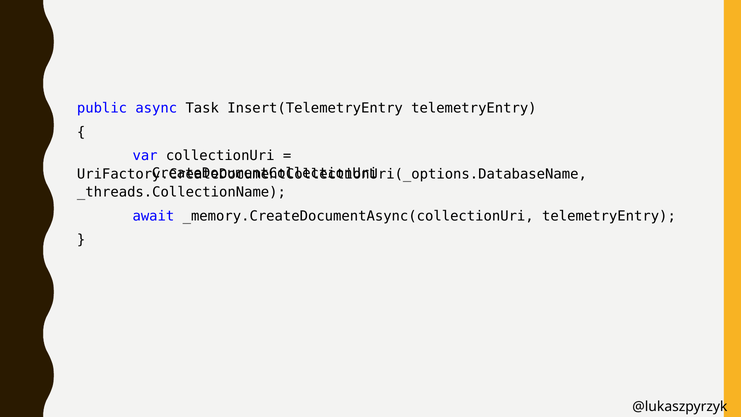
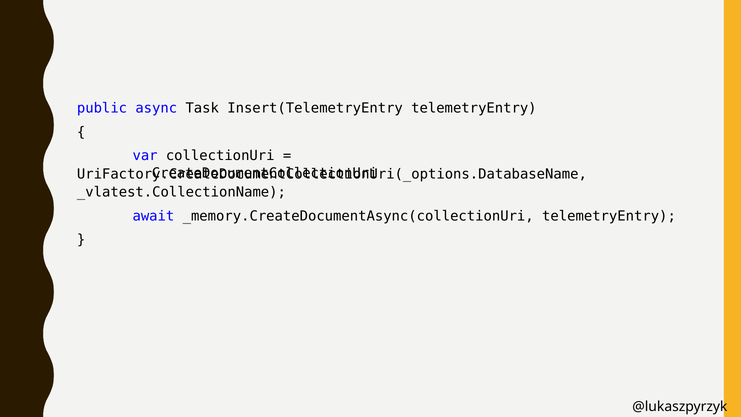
_threads.CollectionName: _threads.CollectionName -> _vlatest.CollectionName (181, 192)
